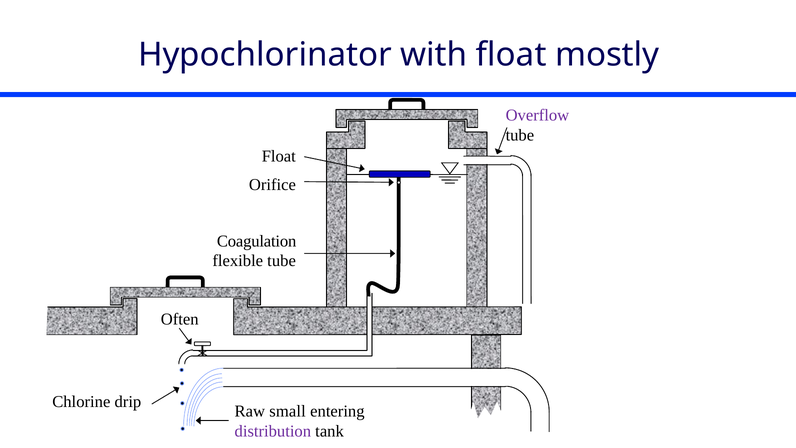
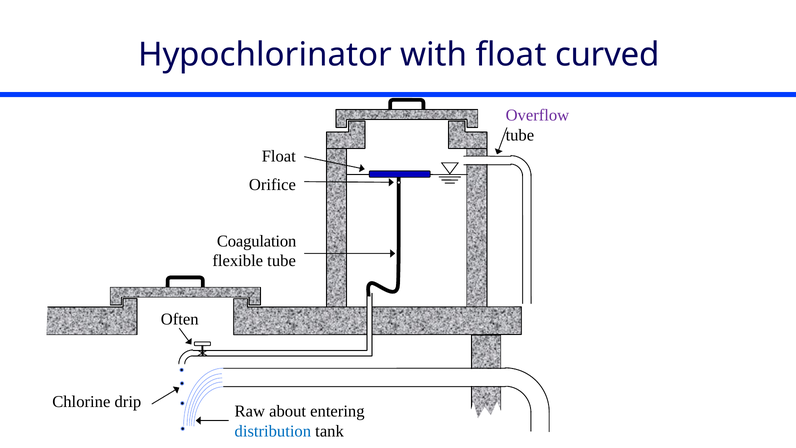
mostly: mostly -> curved (607, 55)
small: small -> about (288, 411)
distribution colour: purple -> blue (273, 431)
